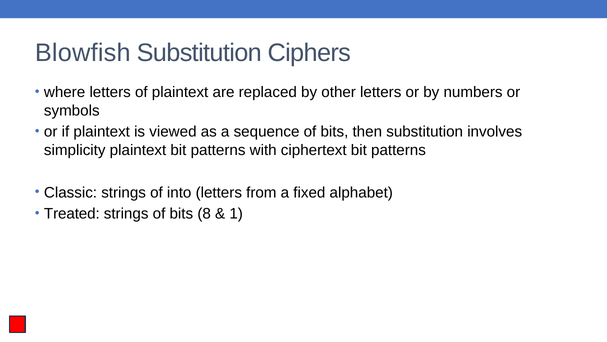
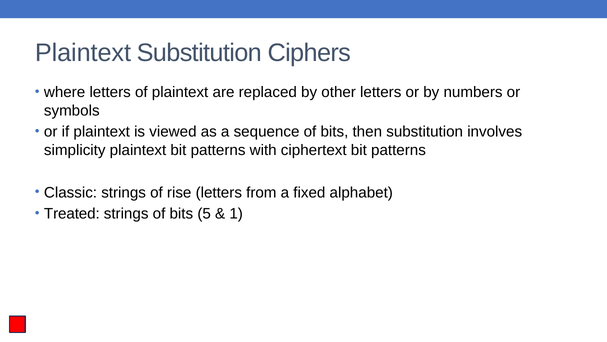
Blowfish: Blowfish -> Plaintext (83, 53)
into: into -> rise (179, 192)
8: 8 -> 5 (204, 213)
